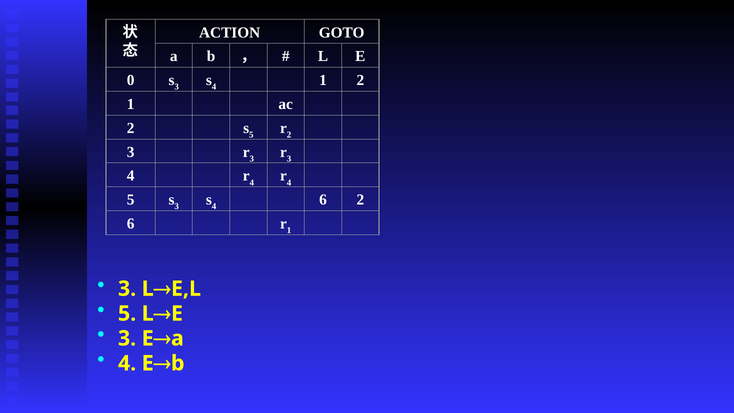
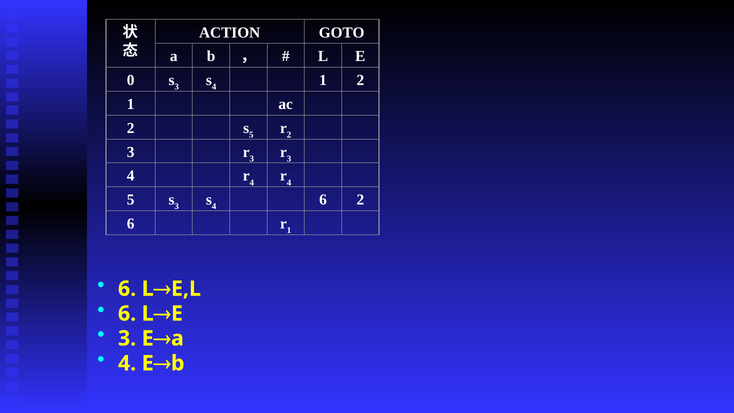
3: 3 -> 6 (127, 289)
5: 5 -> 6 (127, 313)
